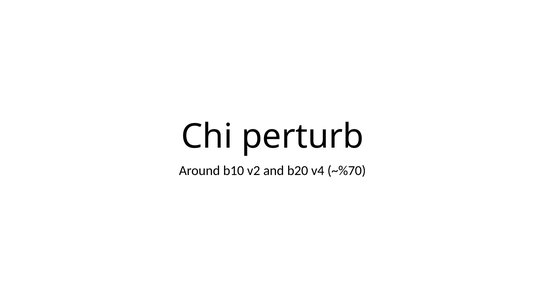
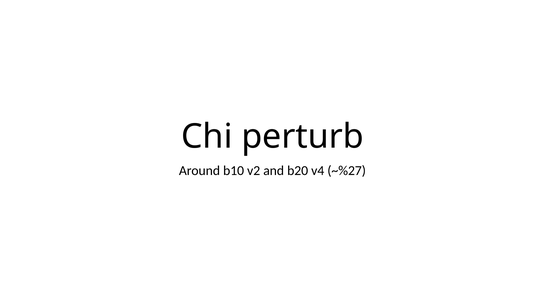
~%70: ~%70 -> ~%27 (347, 170)
